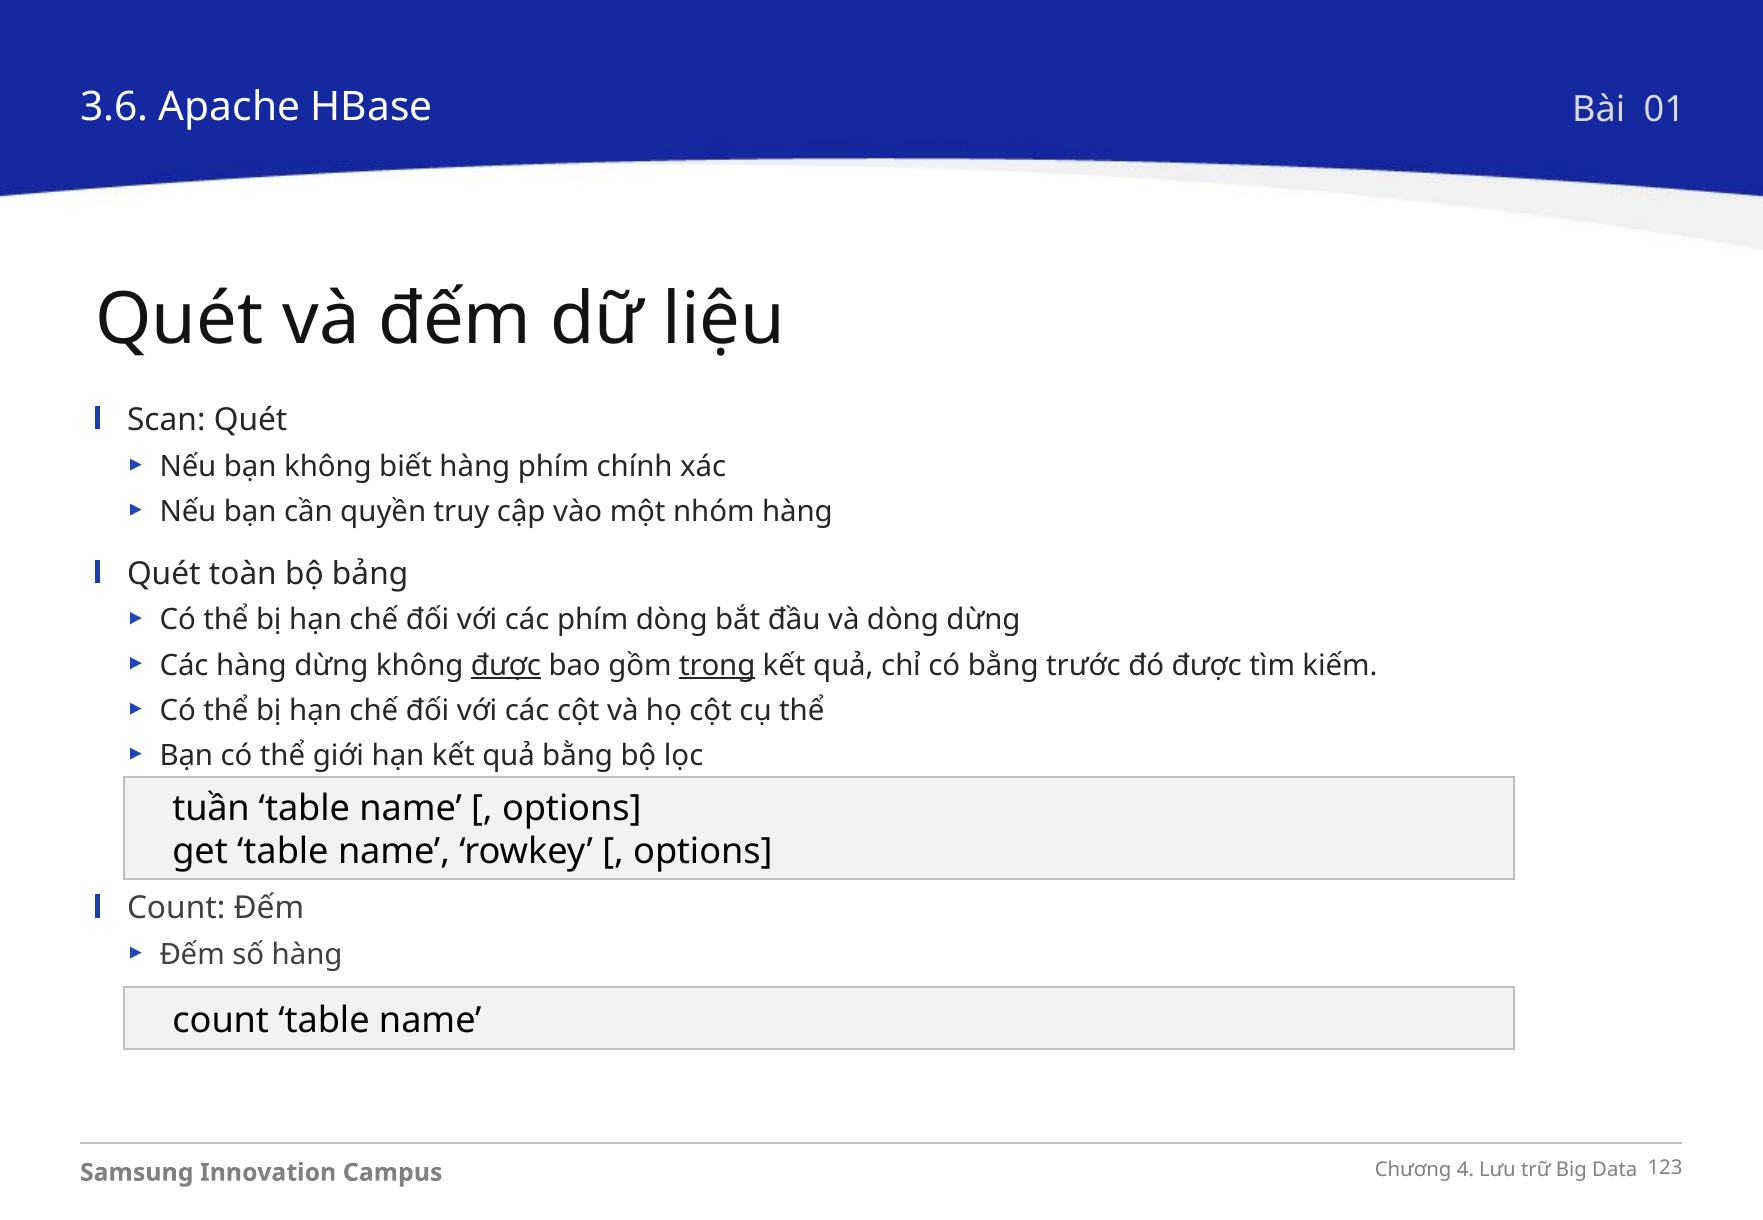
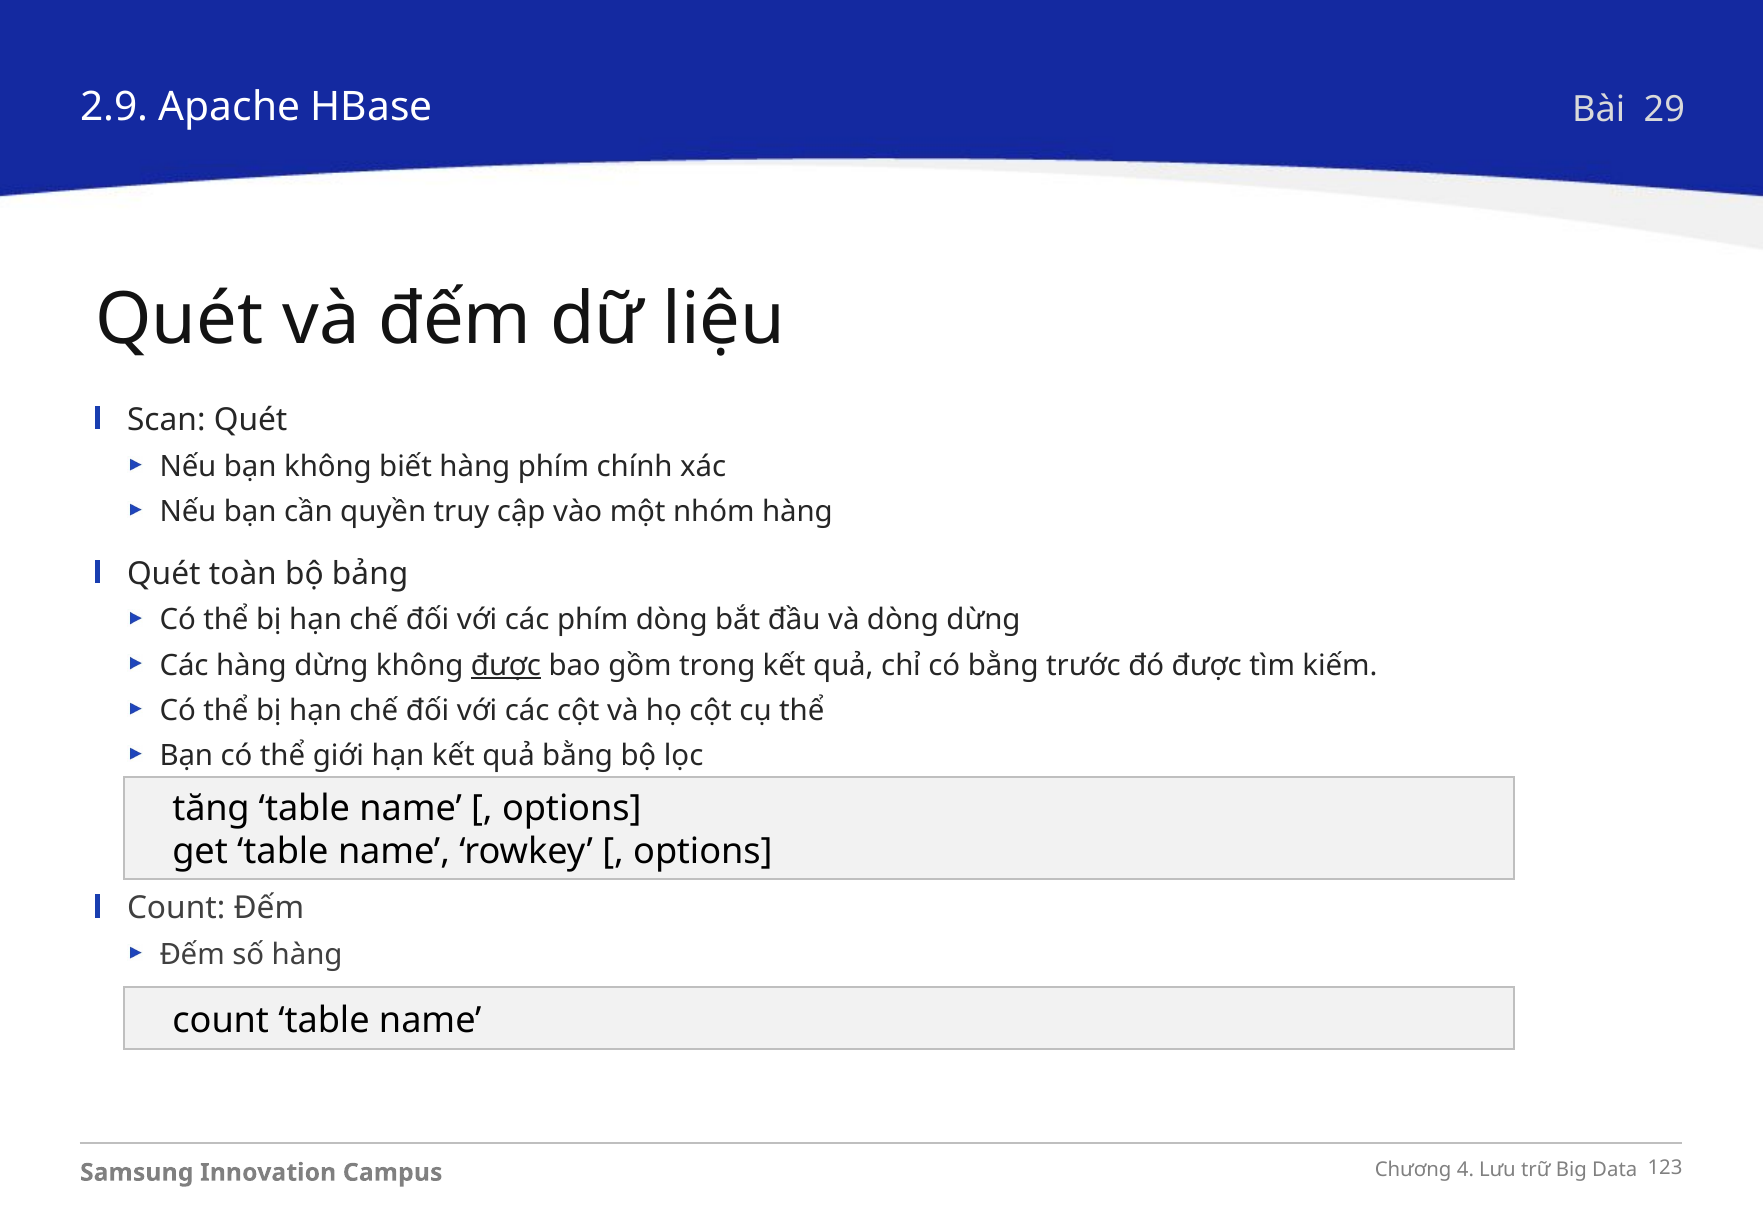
3.6: 3.6 -> 2.9 (114, 107)
01: 01 -> 29 (1664, 110)
trong underline: present -> none (717, 666)
tuần: tuần -> tăng (211, 809)
